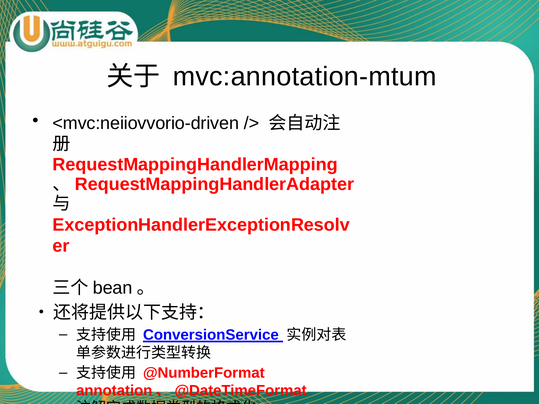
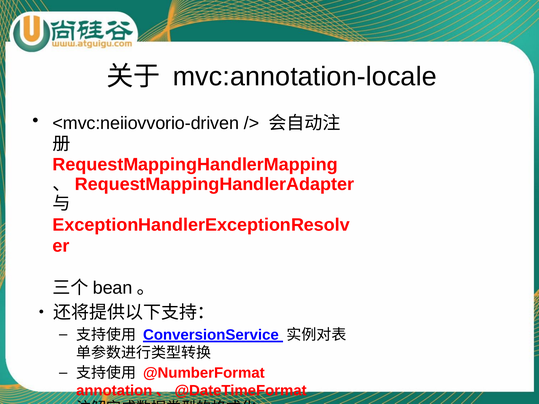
mvc:annotation-mtum: mvc:annotation-mtum -> mvc:annotation-locale (305, 77)
